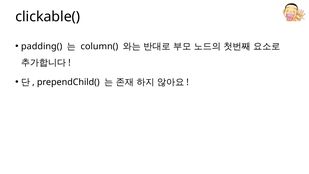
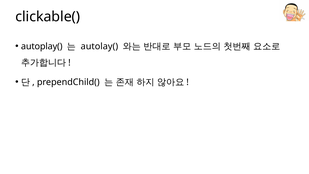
padding(: padding( -> autoplay( (42, 46)
column(: column( -> autolay( (99, 46)
